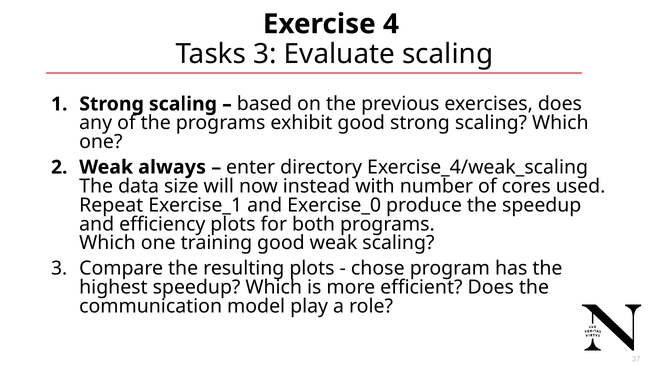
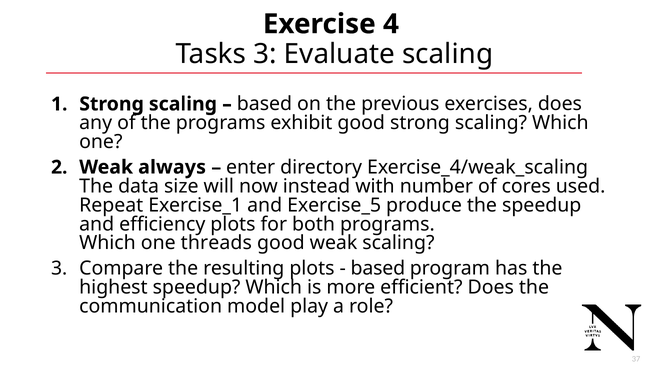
Exercise_0: Exercise_0 -> Exercise_5 (334, 205)
training: training -> threads (216, 243)
chose: chose -> based (378, 268)
